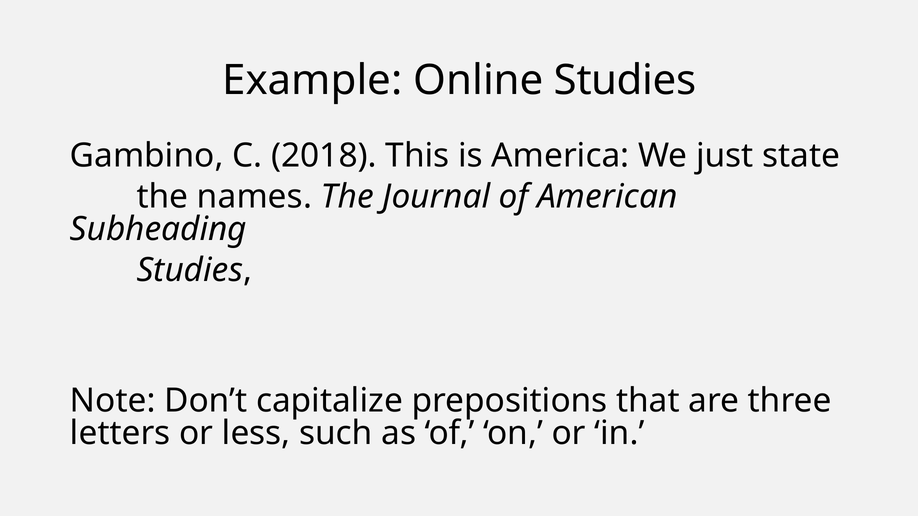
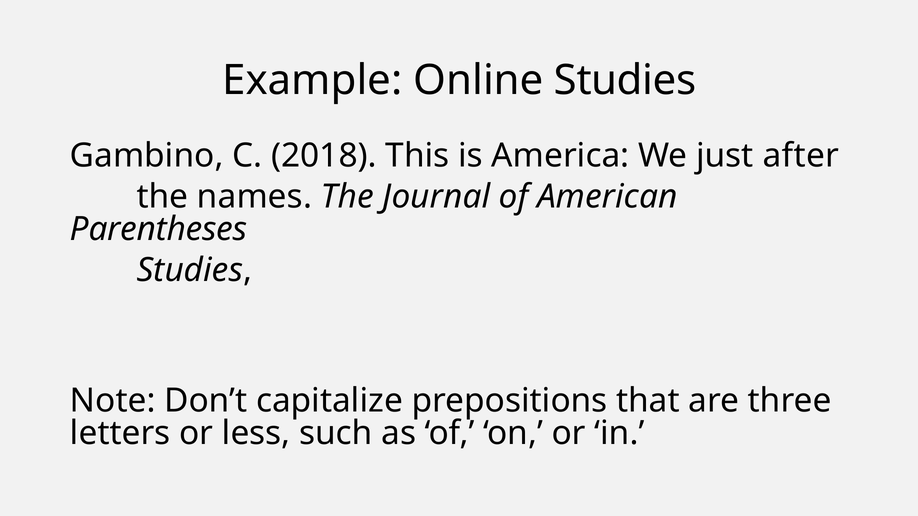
state: state -> after (801, 156)
Subheading: Subheading -> Parentheses (159, 230)
